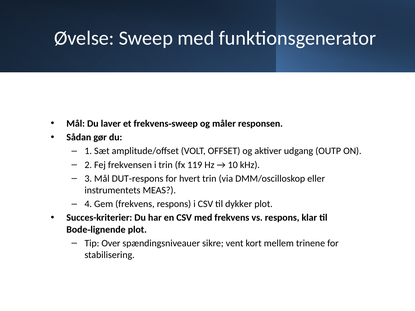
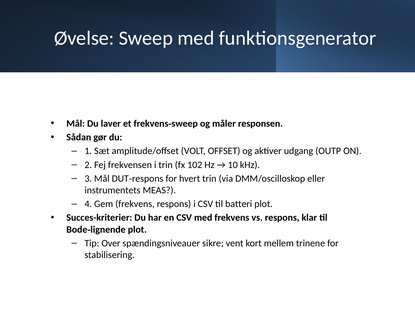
119: 119 -> 102 (195, 165)
dykker: dykker -> batteri (239, 204)
